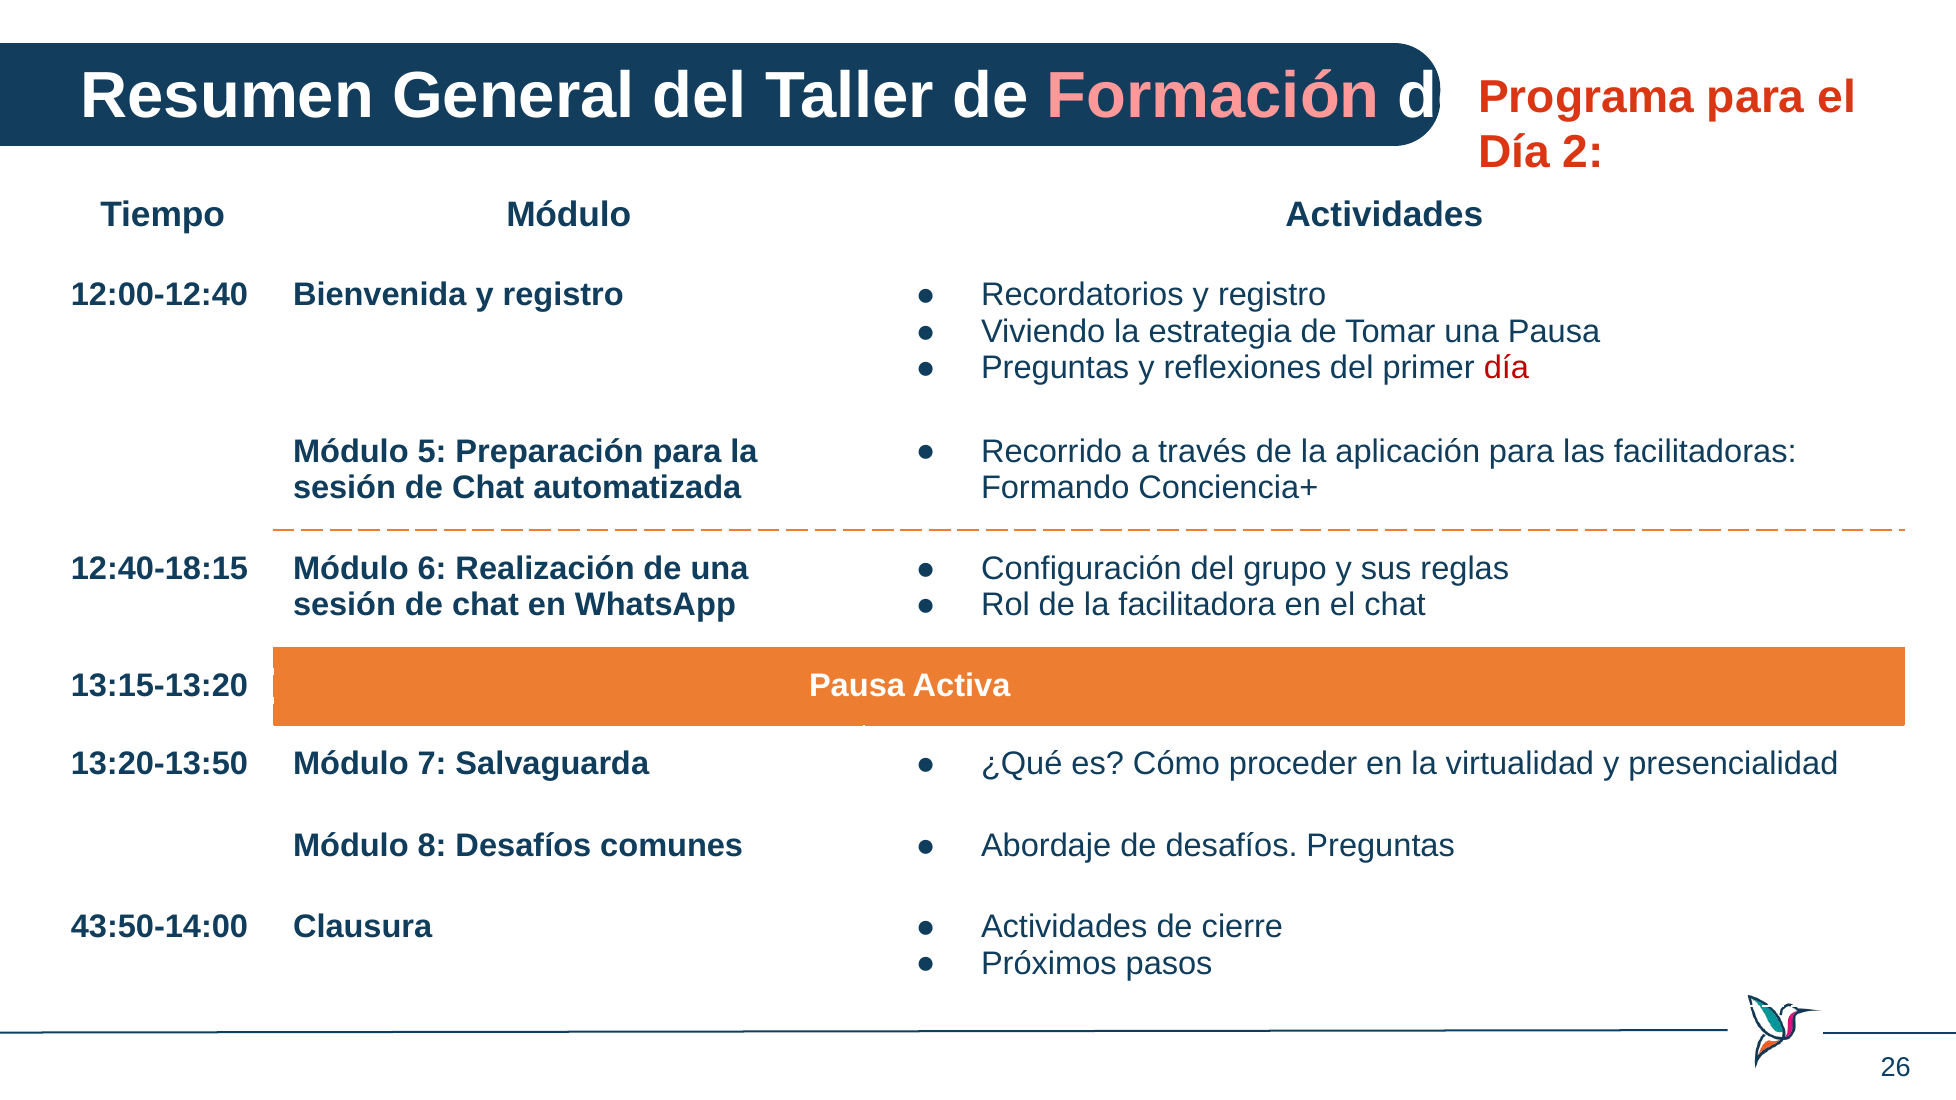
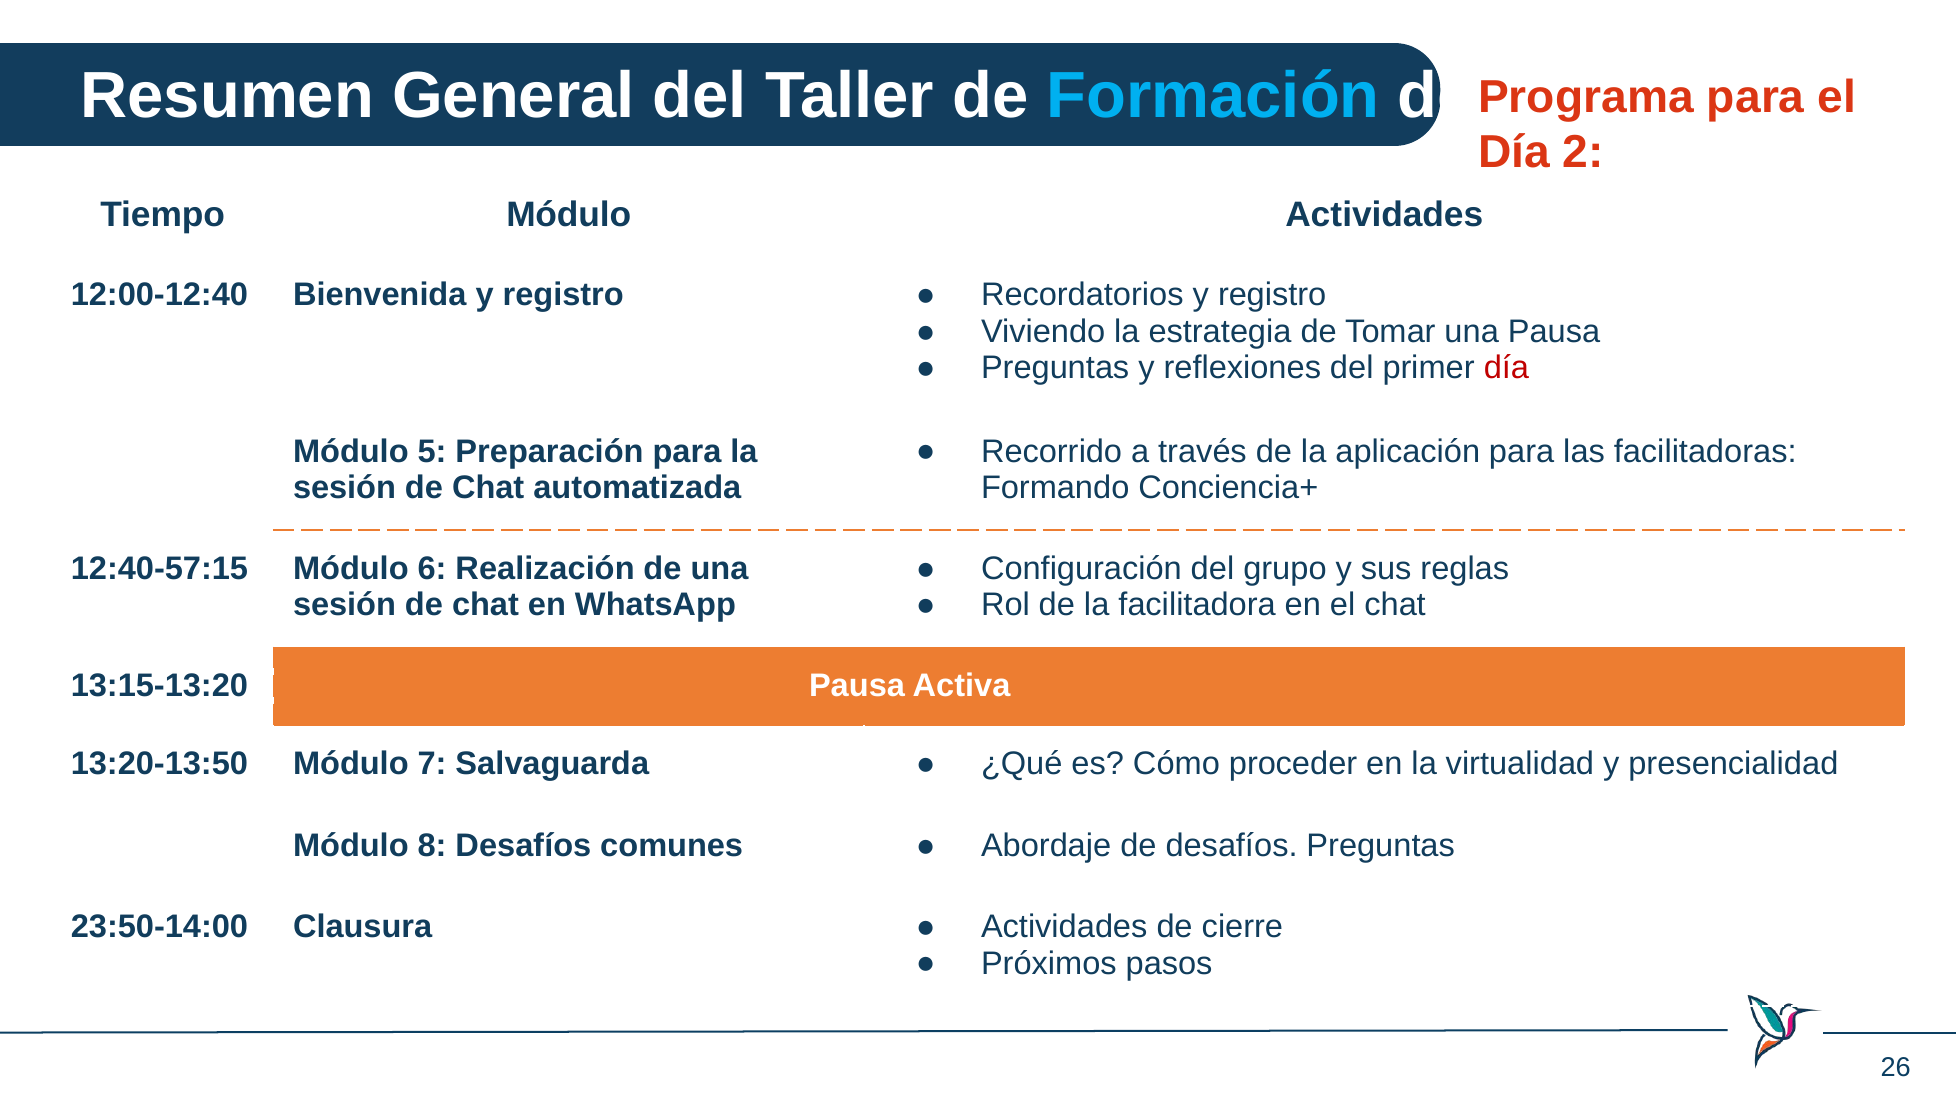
Formación colour: pink -> light blue (1213, 96)
12:40-18:15: 12:40-18:15 -> 12:40-57:15 (159, 569)
43:50-14:00: 43:50-14:00 -> 23:50-14:00 (159, 927)
